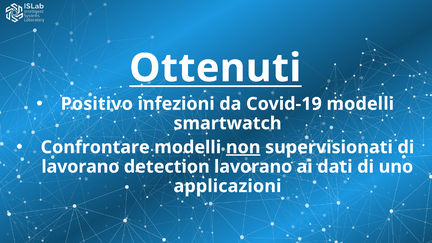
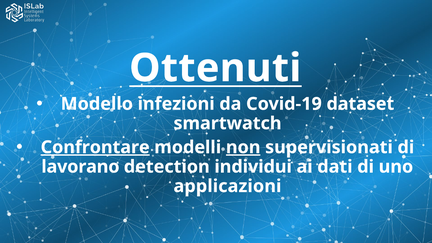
Positivo: Positivo -> Modello (97, 104)
Covid-19 modelli: modelli -> dataset (360, 104)
Confrontare underline: none -> present (95, 147)
detection lavorano: lavorano -> individui (253, 167)
